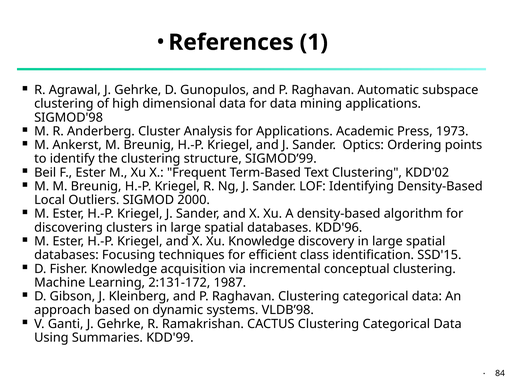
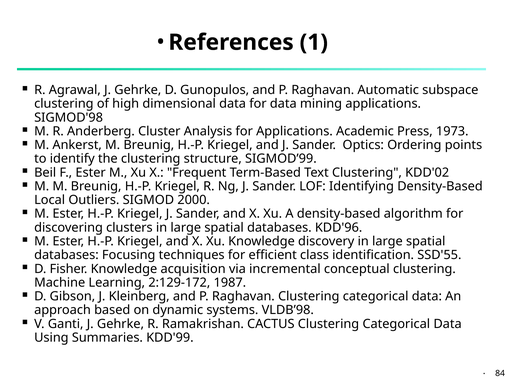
SSD'15: SSD'15 -> SSD'55 (439, 255)
2:131-172: 2:131-172 -> 2:129-172 (179, 283)
